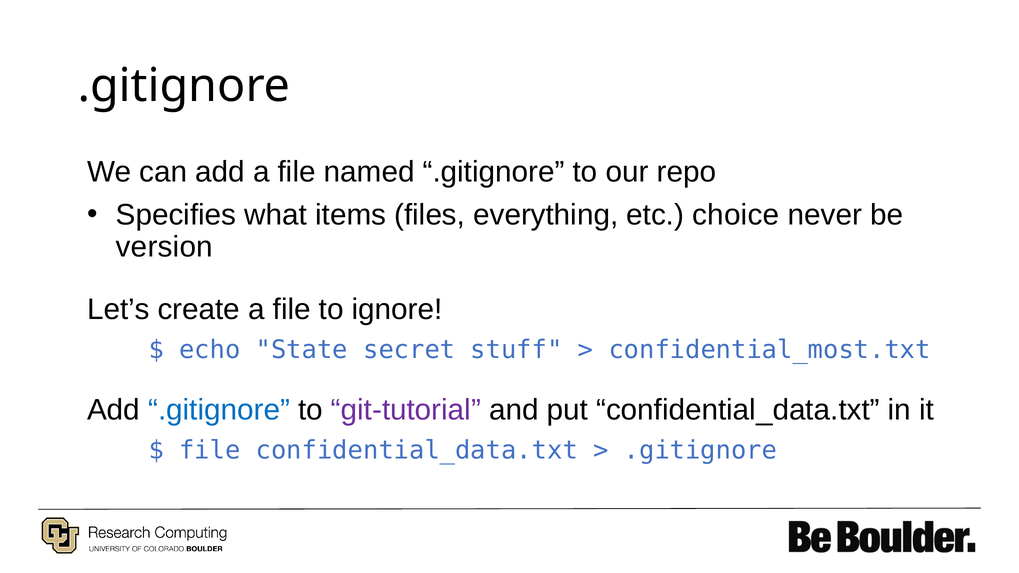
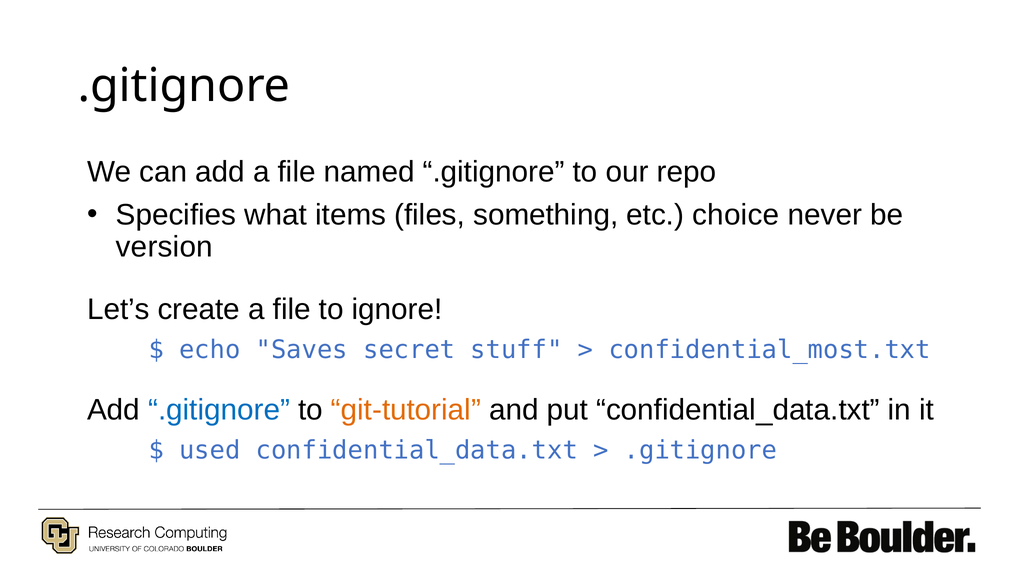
everything: everything -> something (546, 215)
State: State -> Saves (302, 350)
git-tutorial colour: purple -> orange (406, 410)
file: file -> used (210, 450)
